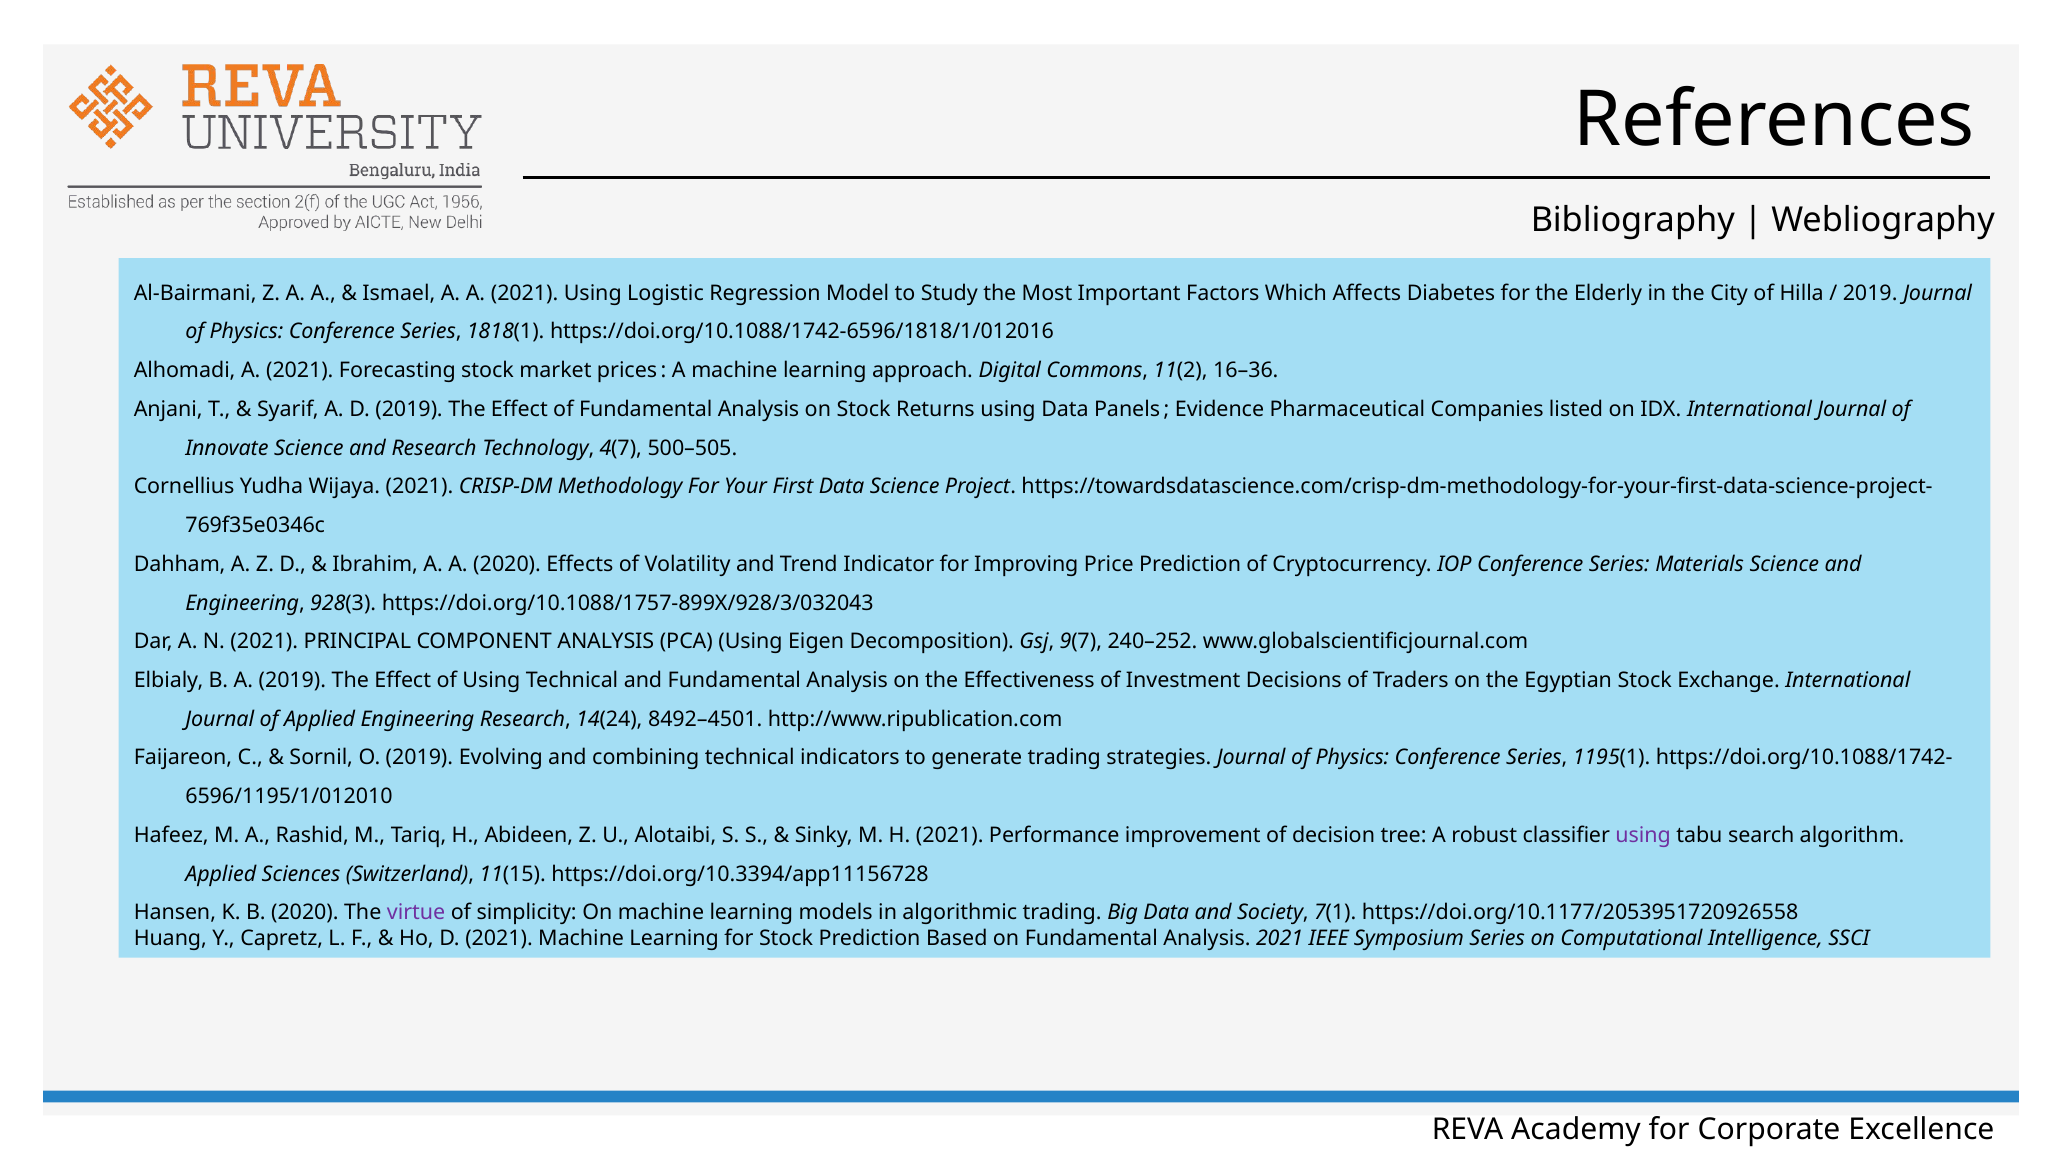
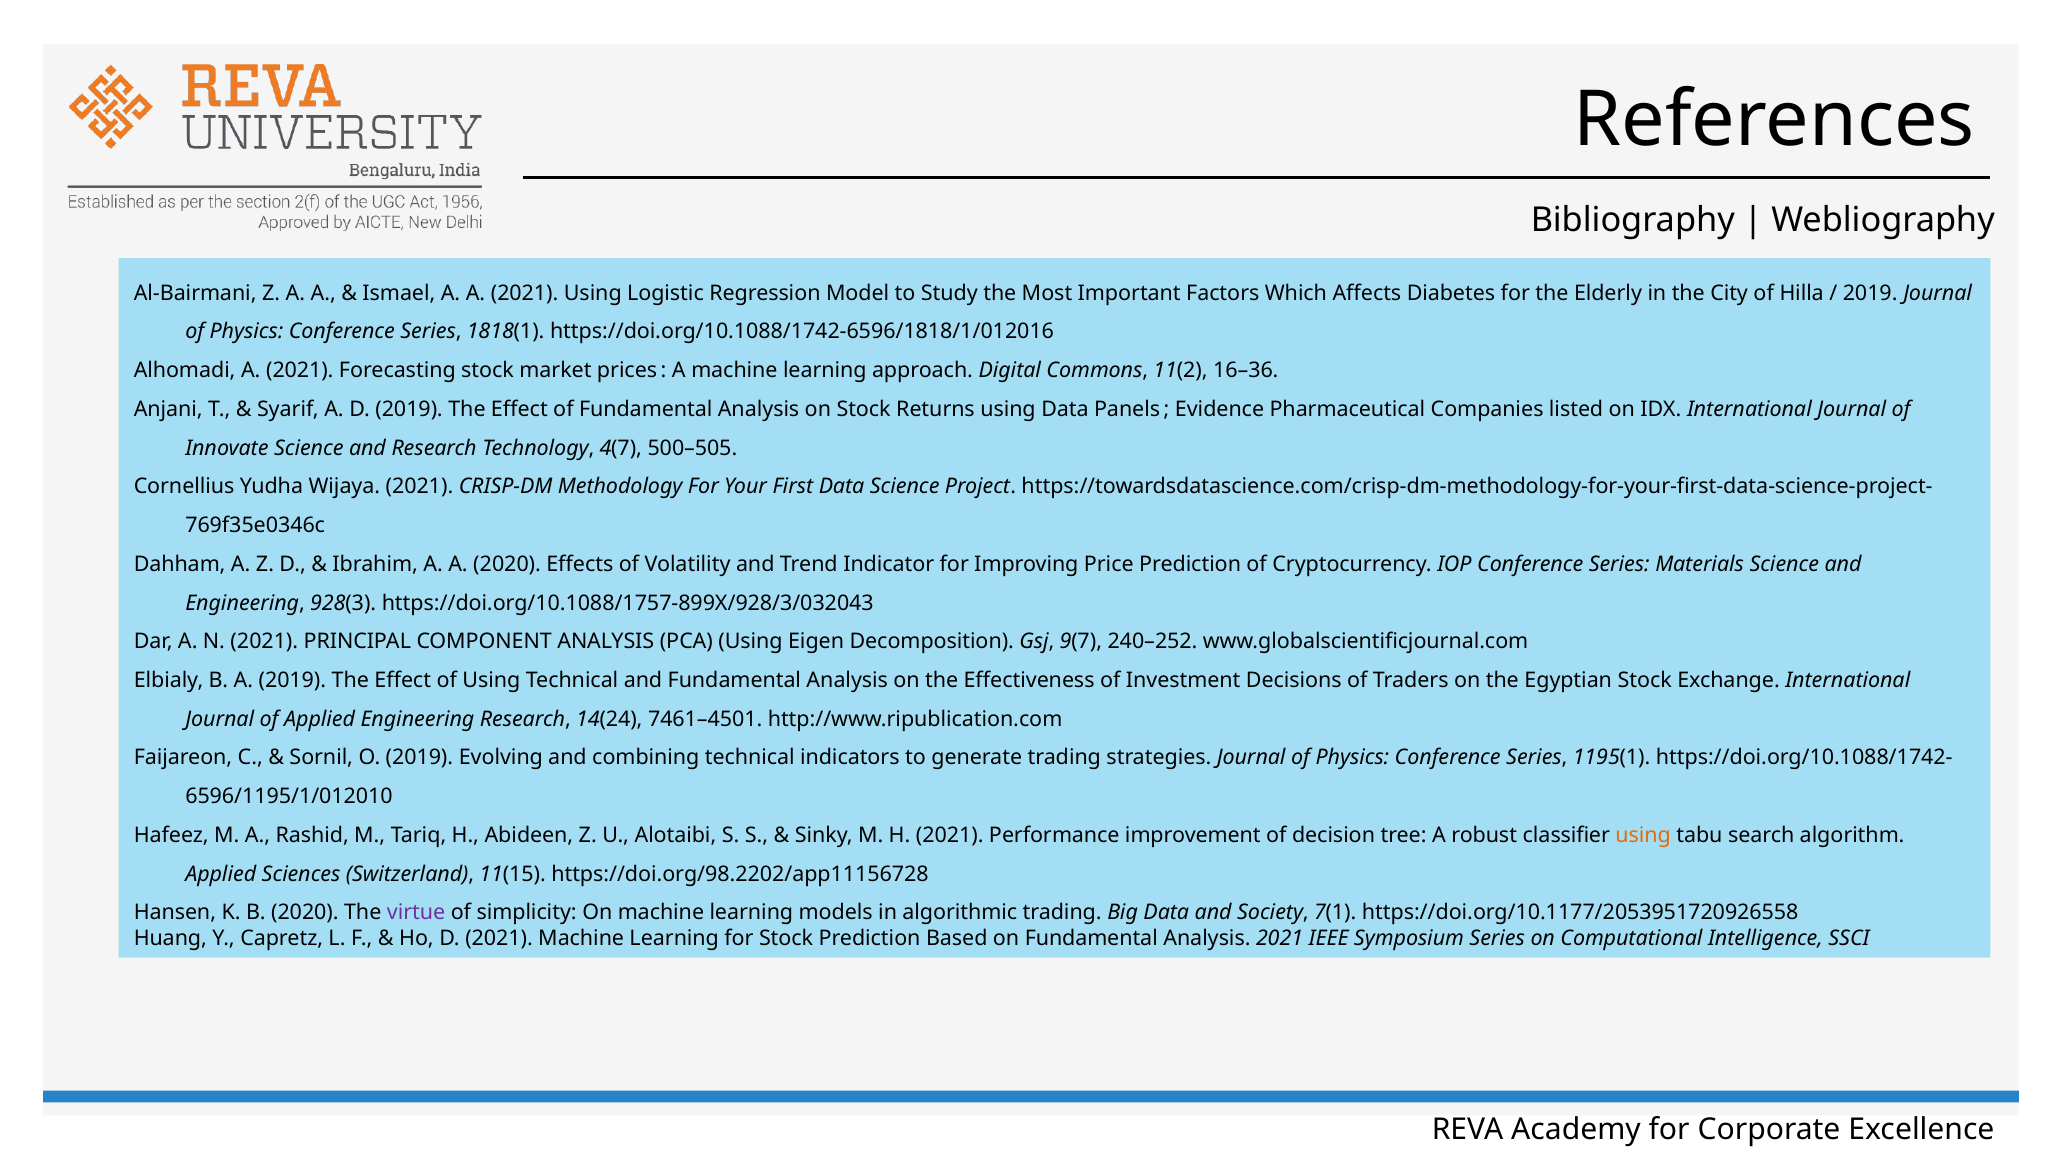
8492–4501: 8492–4501 -> 7461–4501 (705, 719)
using colour: purple -> orange (1643, 835)
https://doi.org/10.3394/app11156728: https://doi.org/10.3394/app11156728 -> https://doi.org/98.2202/app11156728 (740, 874)
